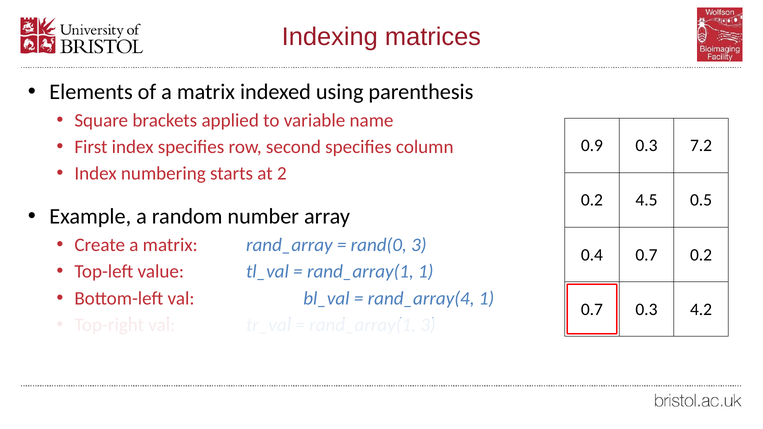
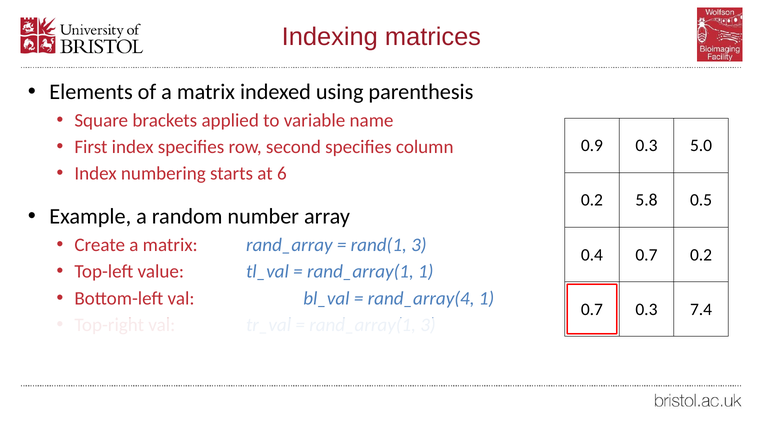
7.2: 7.2 -> 5.0 (701, 146)
2: 2 -> 6 (282, 174)
4.5: 4.5 -> 5.8 (646, 200)
rand(0: rand(0 -> rand(1 (379, 245)
4.2: 4.2 -> 7.4 (701, 309)
